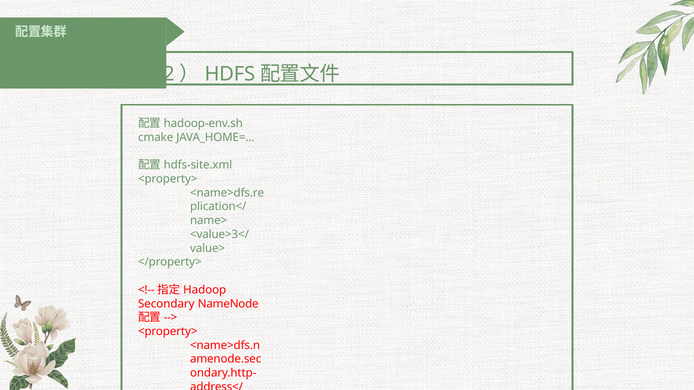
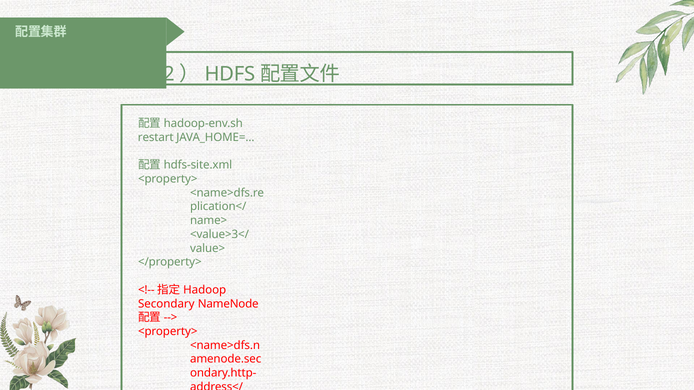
cmake: cmake -> restart (156, 137)
